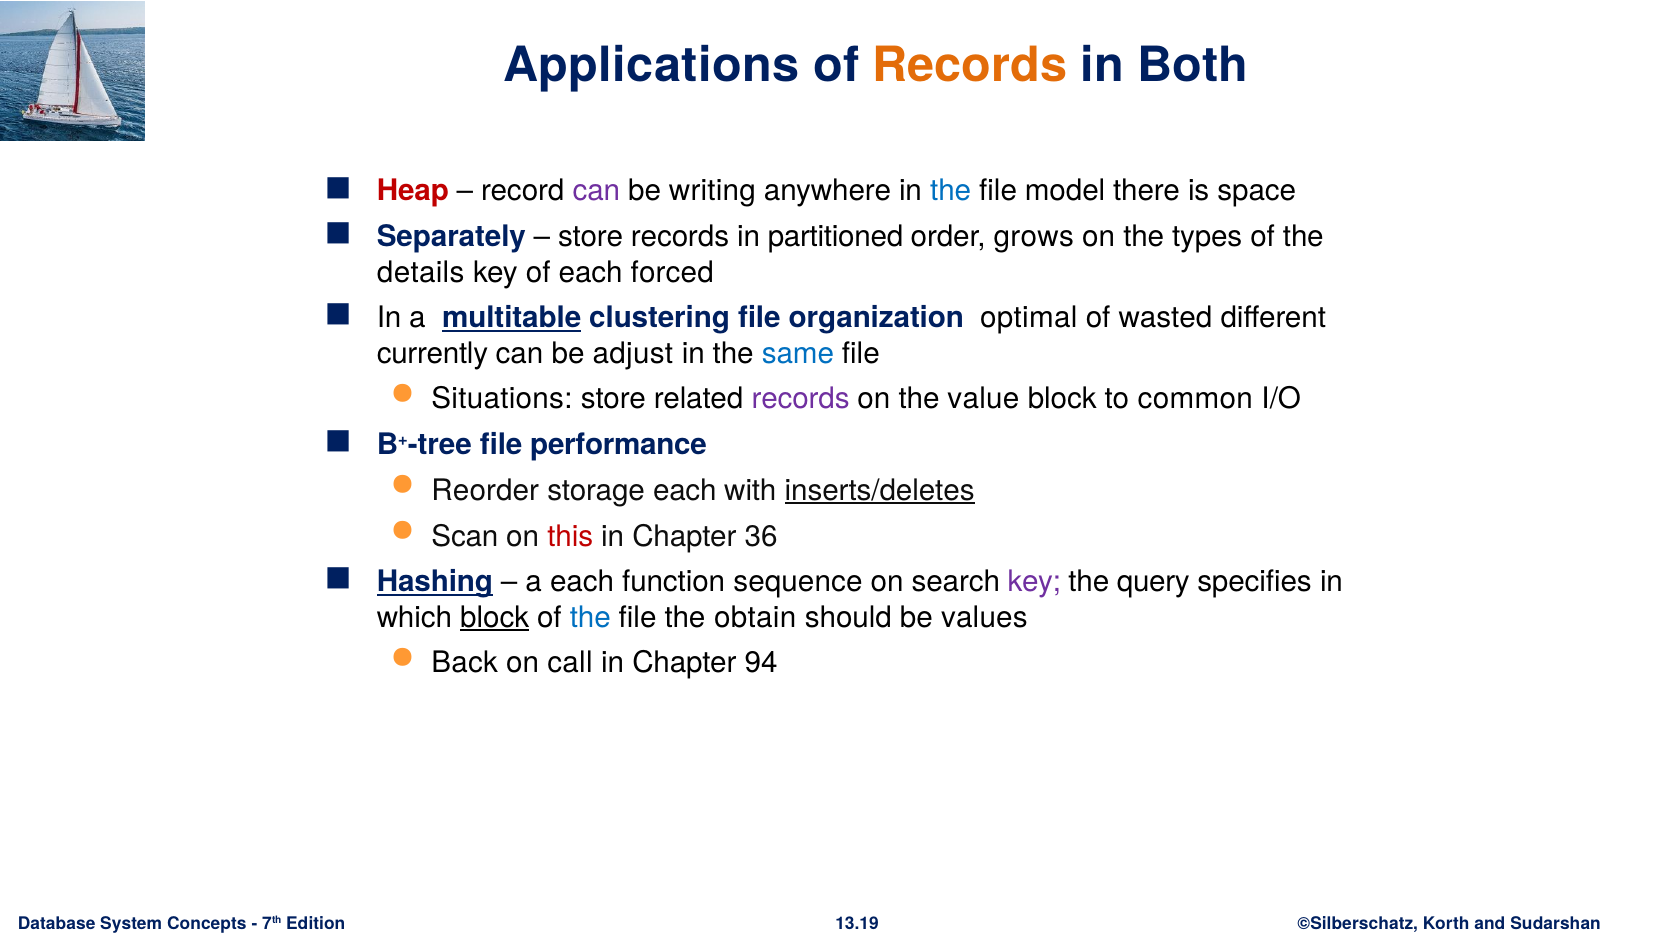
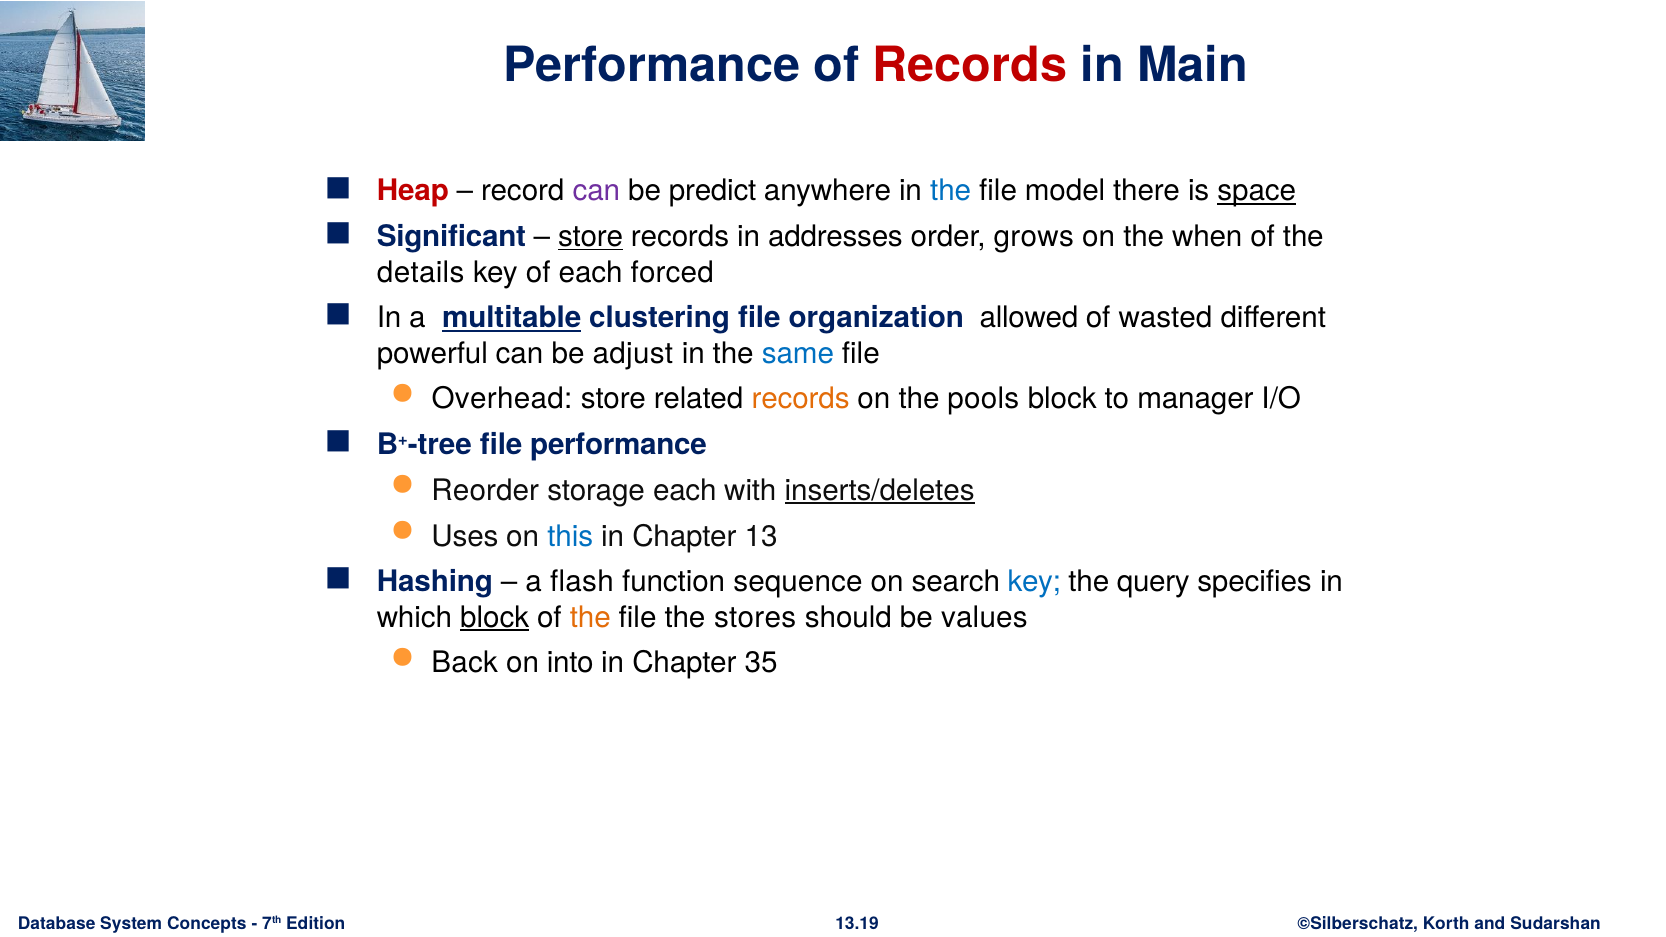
Applications: Applications -> Performance (652, 65)
Records colour: orange -> red (970, 65)
Both: Both -> Main (1193, 65)
writing: writing -> predict (713, 191)
space underline: none -> present (1257, 191)
Separately: Separately -> Significant (451, 237)
store underline: none -> present (591, 237)
partitioned: partitioned -> addresses (836, 237)
types: types -> when (1207, 237)
optimal: optimal -> allowed (1029, 318)
currently: currently -> powerful (432, 353)
Situations: Situations -> Overhead (502, 399)
records colour: purple -> orange (801, 399)
value: value -> pools (983, 399)
common: common -> manager (1195, 399)
Scan: Scan -> Uses (465, 536)
this colour: red -> blue (570, 536)
36: 36 -> 13 (761, 536)
Hashing underline: present -> none (435, 582)
a each: each -> flash (582, 582)
key colour: purple -> blue (1034, 582)
the colour: blue -> orange (590, 617)
obtain: obtain -> stores (755, 617)
call: call -> into (570, 663)
94: 94 -> 35 (761, 663)
